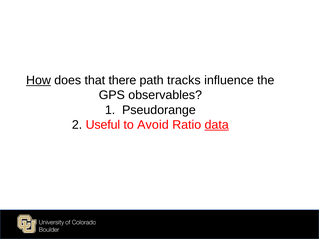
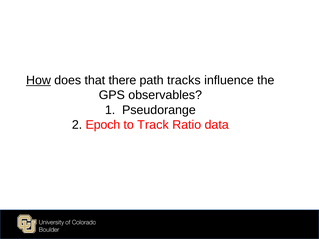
Useful: Useful -> Epoch (103, 125)
Avoid: Avoid -> Track (153, 125)
data underline: present -> none (217, 125)
